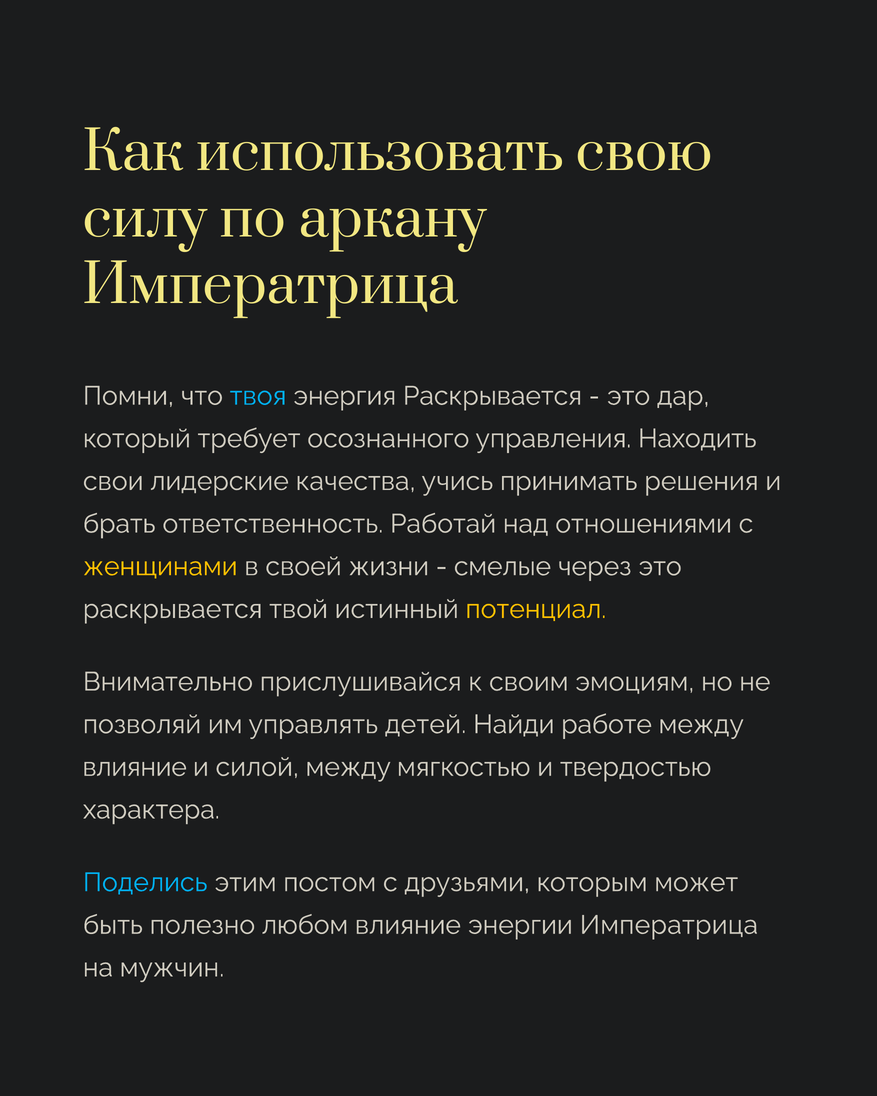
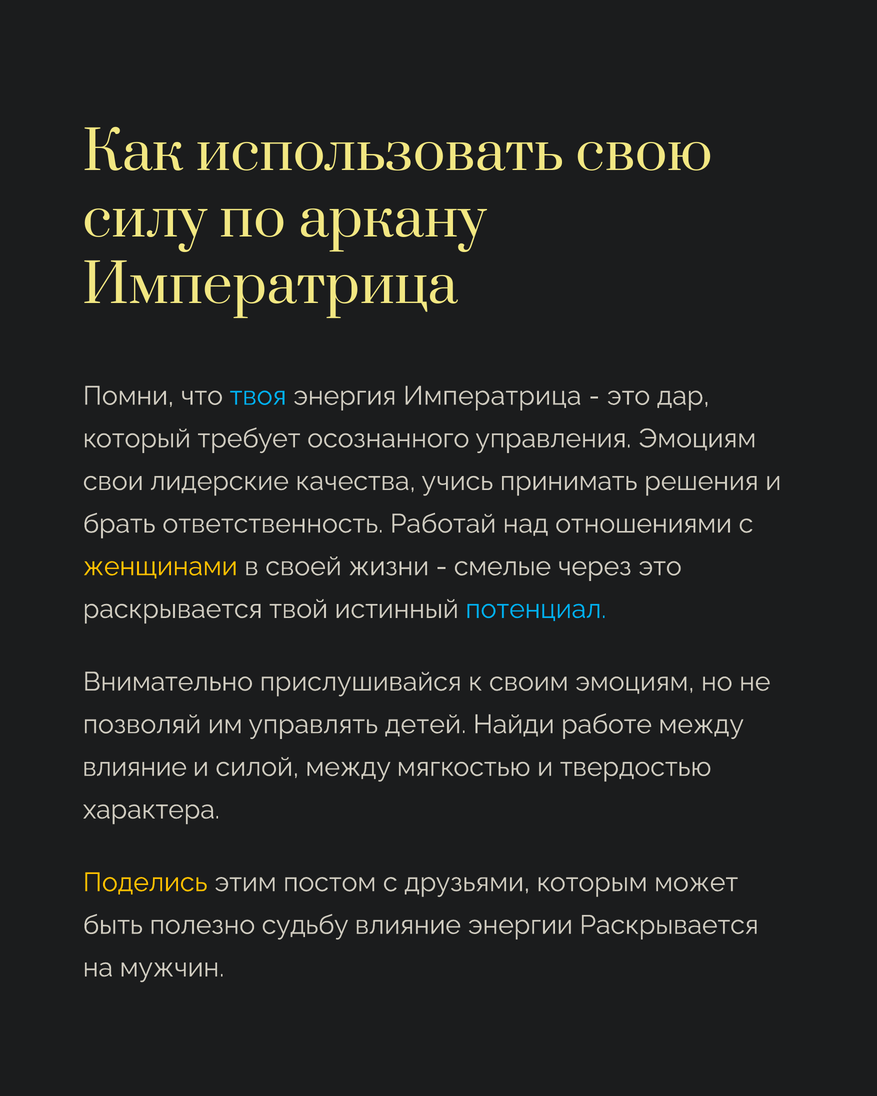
энергия Раскрывается: Раскрывается -> Императрица (492, 396)
управления Находить: Находить -> Эмоциям (697, 439)
потенциал colour: yellow -> light blue (536, 609)
Поделись colour: light blue -> yellow (145, 883)
любом: любом -> судьбу (305, 925)
энергии Императрица: Императрица -> Раскрывается (669, 925)
